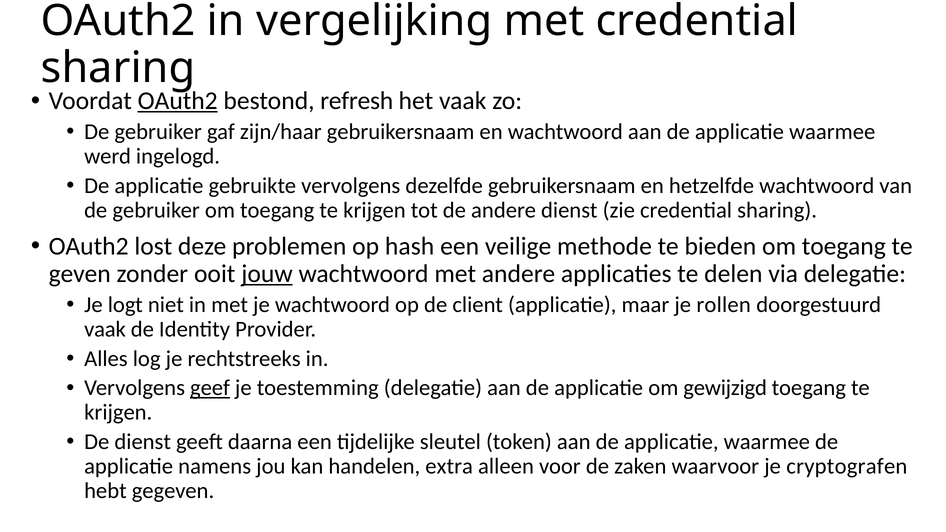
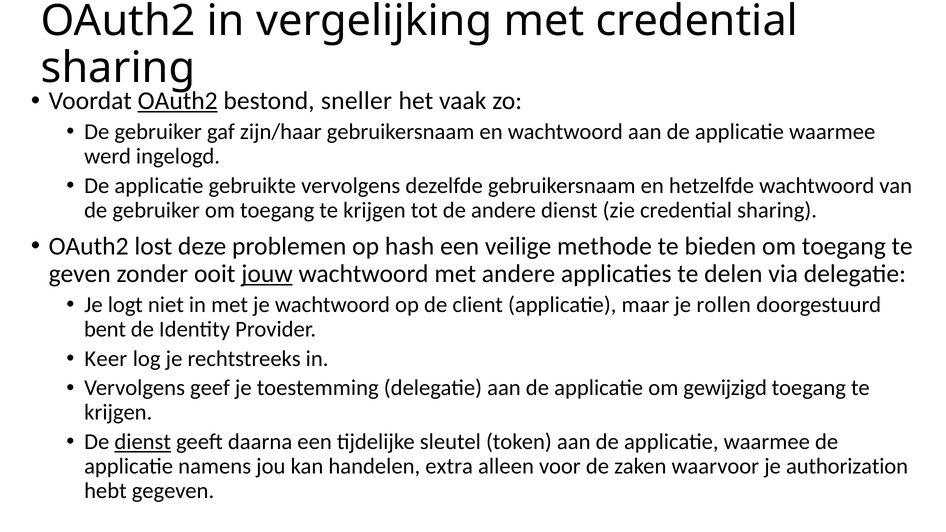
refresh: refresh -> sneller (356, 101)
vaak: vaak -> bent (105, 329)
Alles: Alles -> Keer (106, 359)
geef underline: present -> none (210, 388)
dienst underline: none -> present (143, 442)
cryptografen: cryptografen -> authorization (847, 466)
